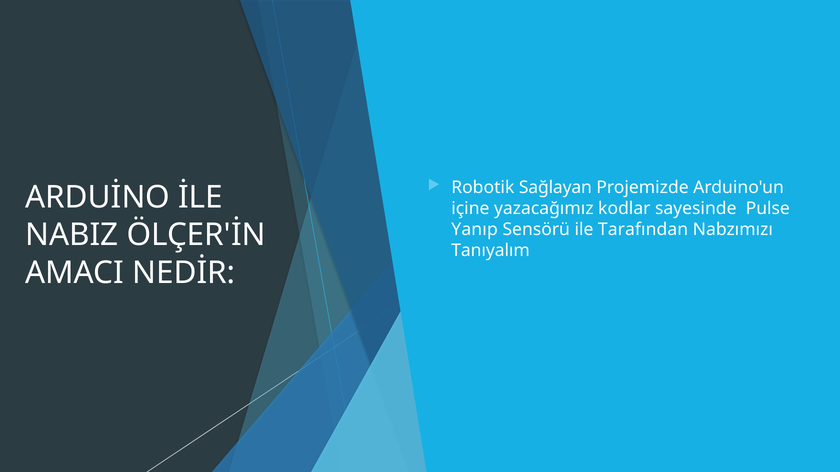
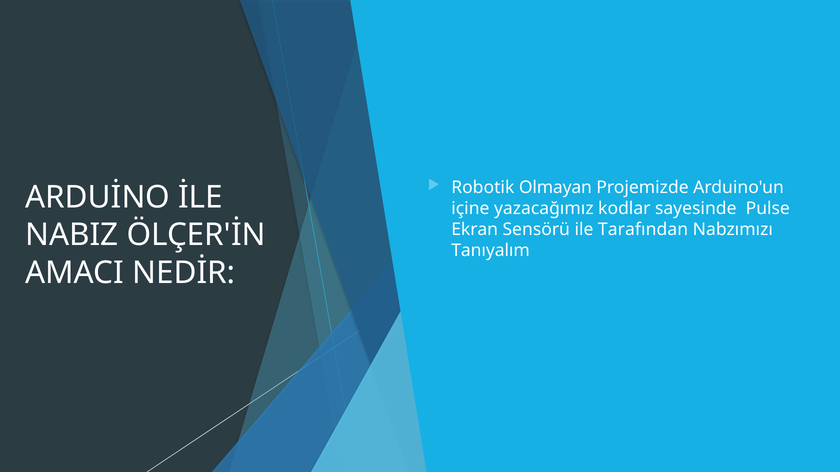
Sağlayan: Sağlayan -> Olmayan (555, 188)
Yanıp: Yanıp -> Ekran (475, 230)
